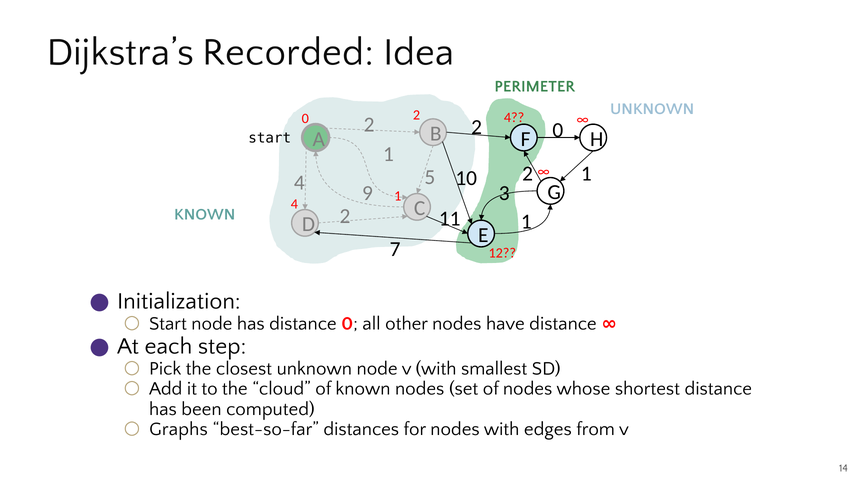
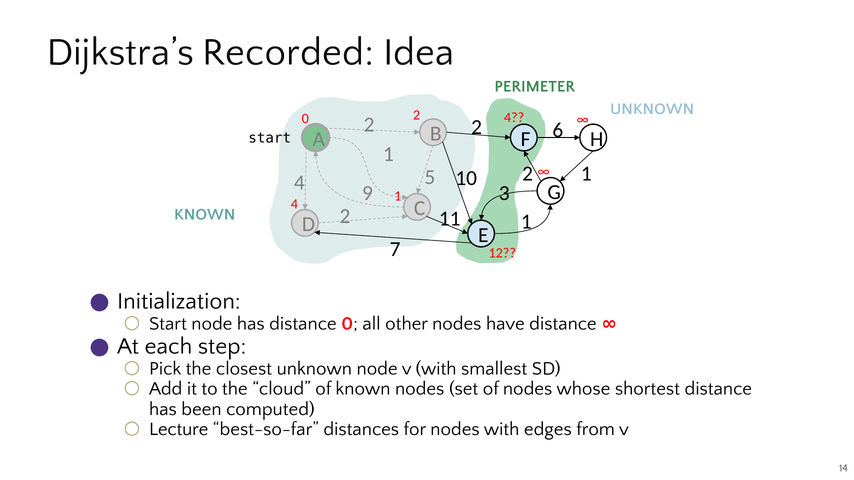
2 0: 0 -> 6 (558, 130)
Graphs: Graphs -> Lecture (179, 429)
